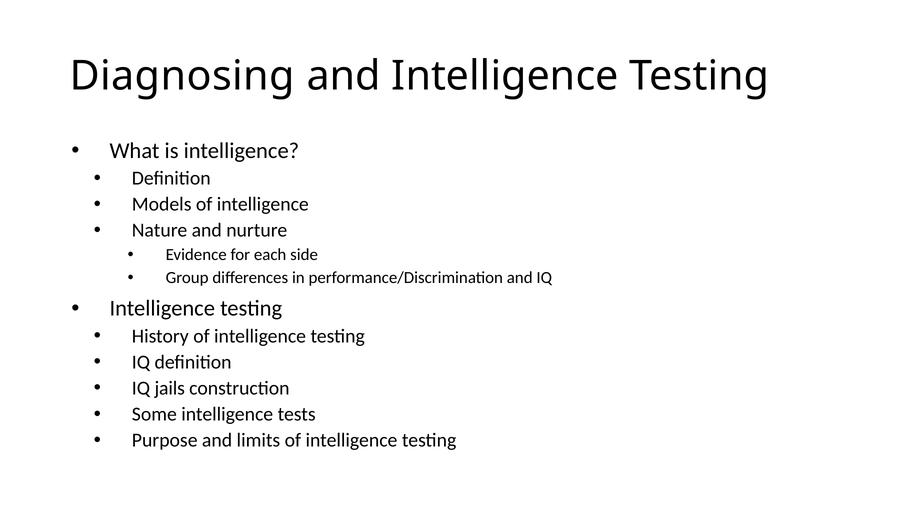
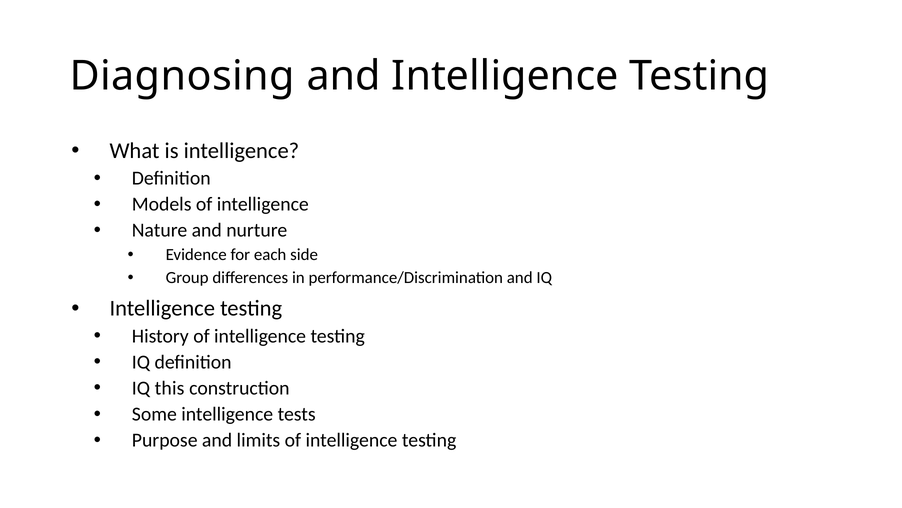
jails: jails -> this (170, 388)
